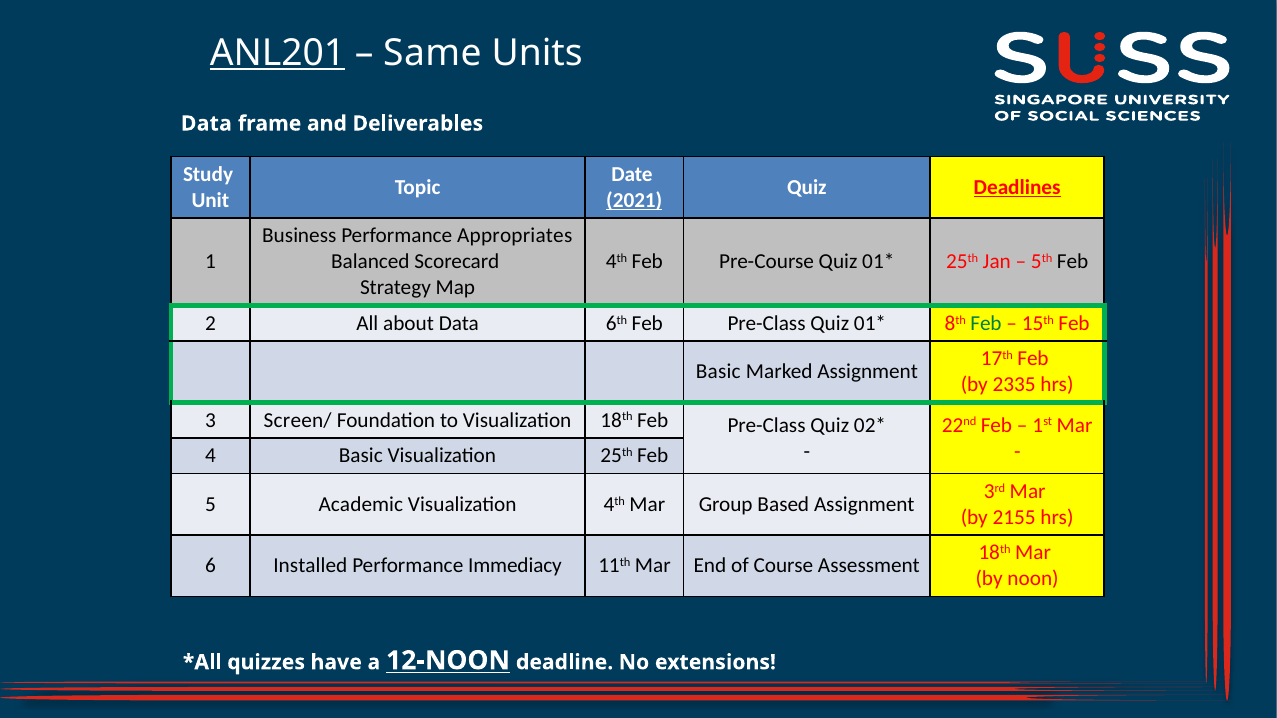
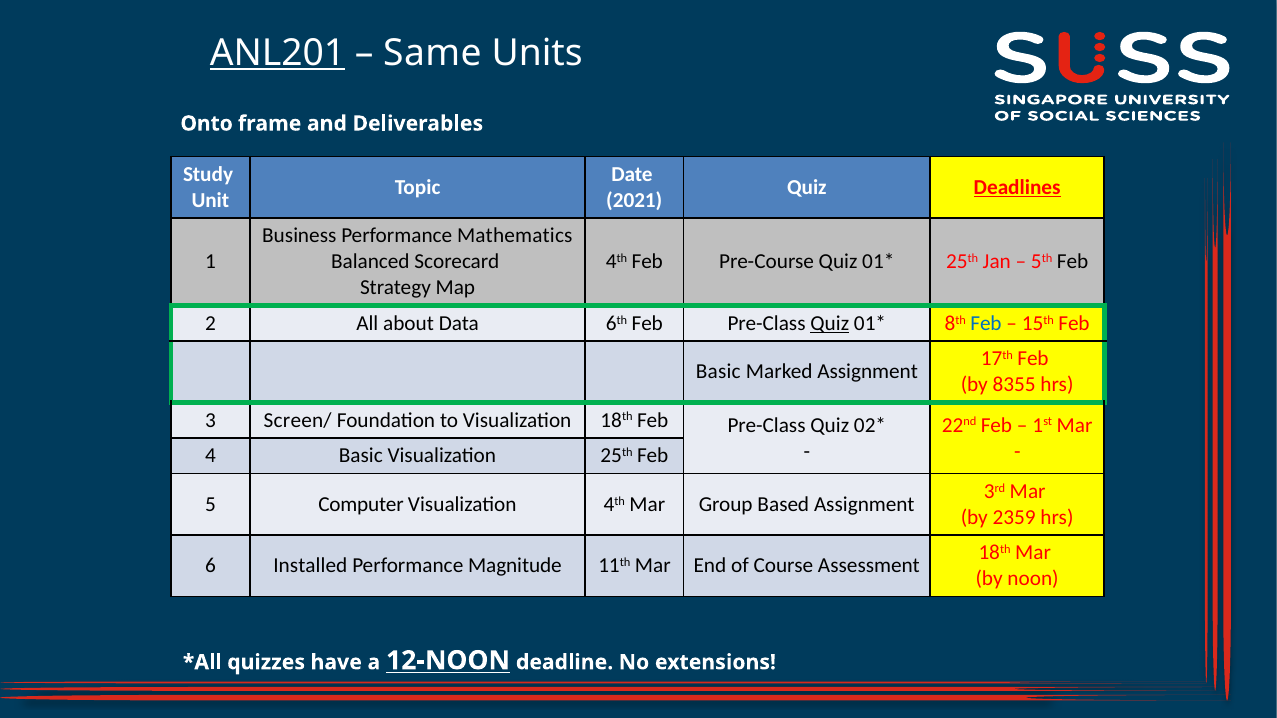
Data: Data -> Onto (207, 124)
2021 underline: present -> none (634, 201)
Appropriates: Appropriates -> Mathematics (515, 236)
Quiz underline: none -> present (830, 323)
Feb colour: green -> blue (986, 323)
2335: 2335 -> 8355 (1014, 385)
Academic: Academic -> Computer (361, 505)
2155: 2155 -> 2359 (1014, 518)
Immediacy: Immediacy -> Magnitude (515, 566)
